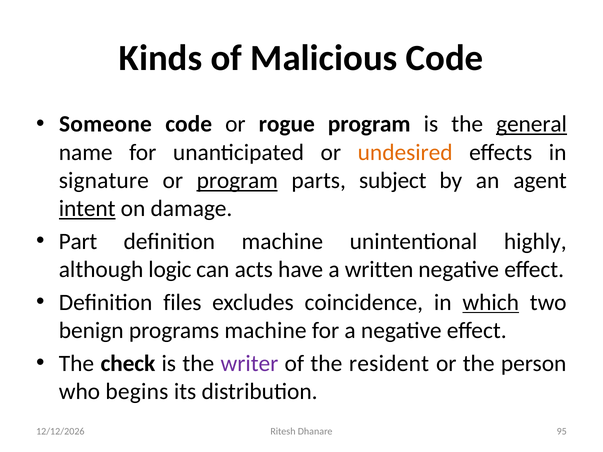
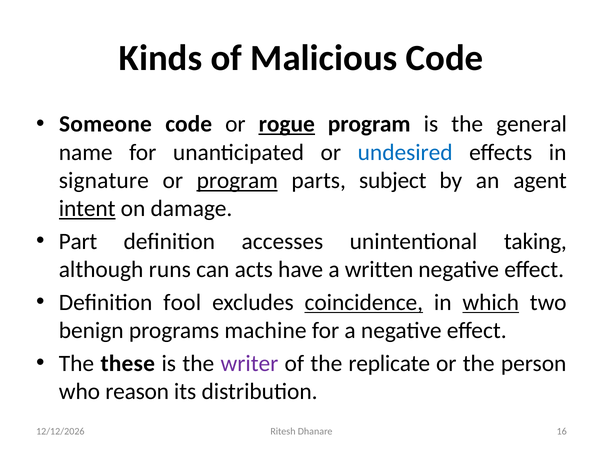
rogue underline: none -> present (287, 124)
general underline: present -> none (532, 124)
undesired colour: orange -> blue (405, 152)
definition machine: machine -> accesses (282, 242)
highly: highly -> taking (535, 242)
logic: logic -> runs (170, 270)
files: files -> fool (182, 303)
coincidence underline: none -> present (364, 303)
check: check -> these (128, 364)
resident: resident -> replicate (389, 364)
begins: begins -> reason (137, 392)
95: 95 -> 16 (562, 432)
